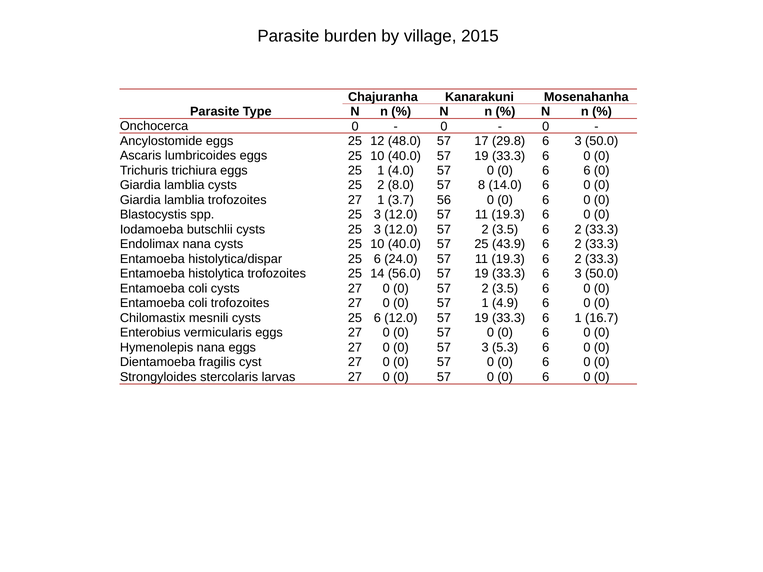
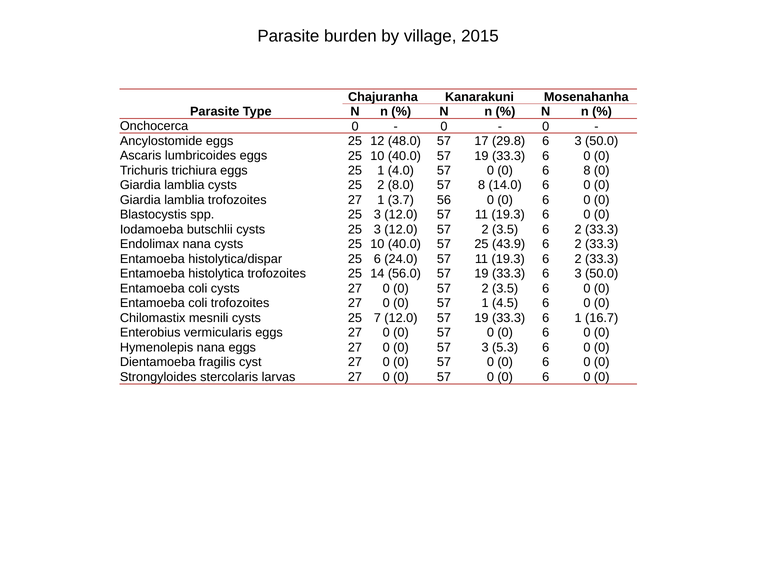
6 6: 6 -> 8 (587, 171)
4.9: 4.9 -> 4.5 (505, 303)
cysts 25 6: 6 -> 7 (377, 318)
